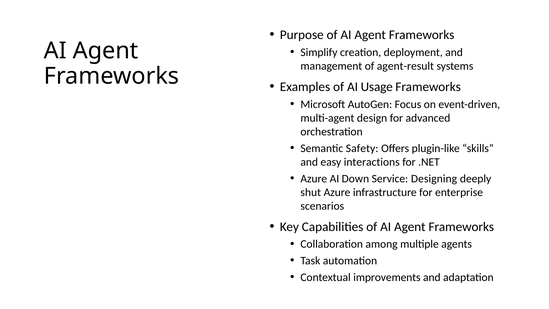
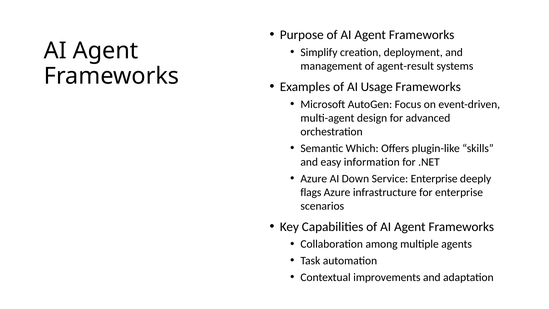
Safety: Safety -> Which (362, 148)
interactions: interactions -> information (372, 162)
Service Designing: Designing -> Enterprise (434, 179)
shut: shut -> flags (311, 192)
